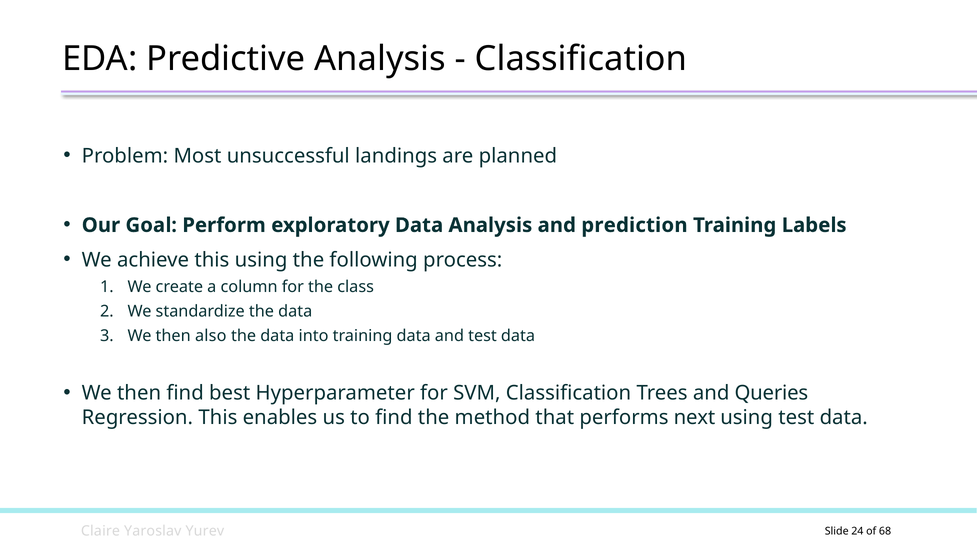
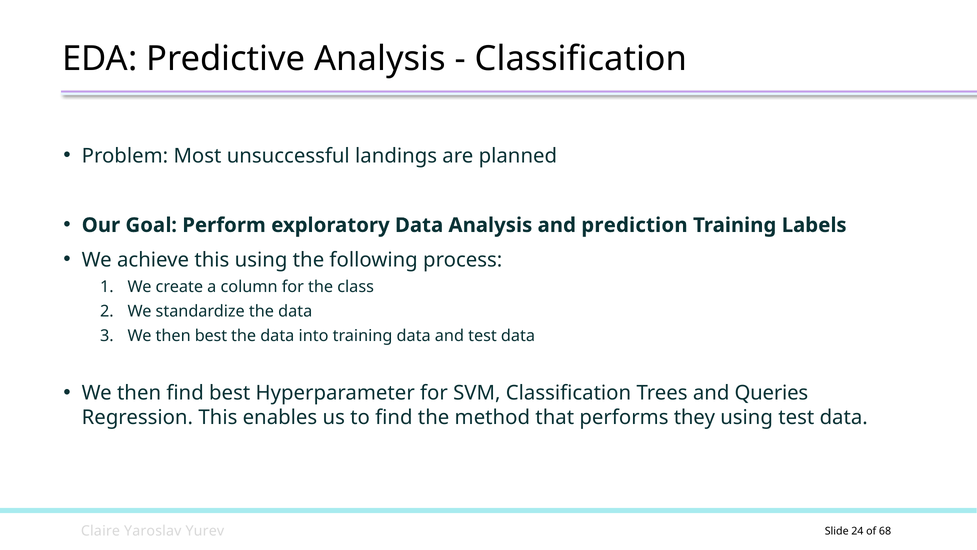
then also: also -> best (211, 336)
next: next -> they (694, 417)
